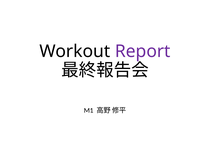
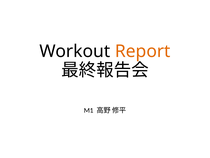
Report colour: purple -> orange (143, 51)
